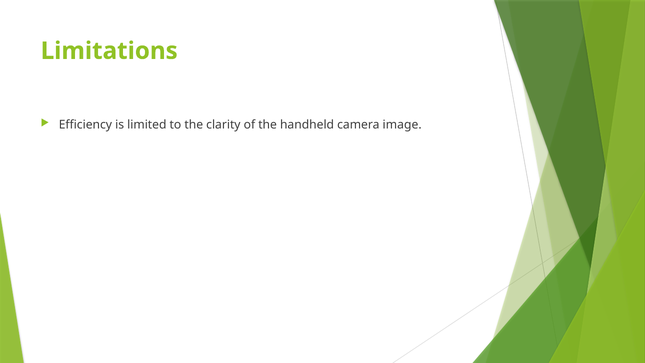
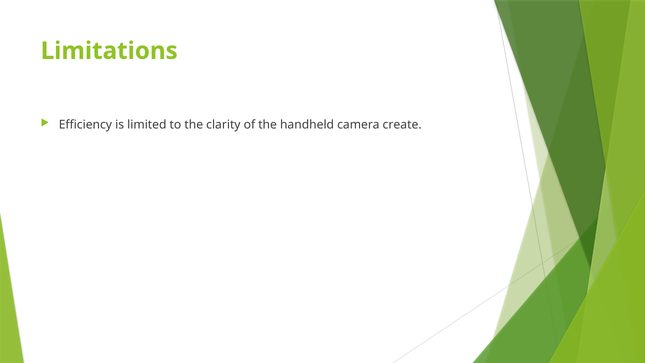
image: image -> create (402, 125)
